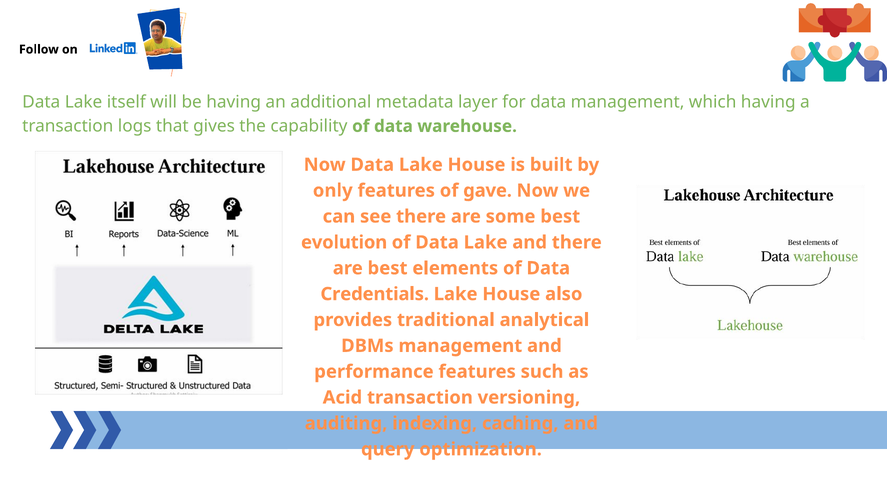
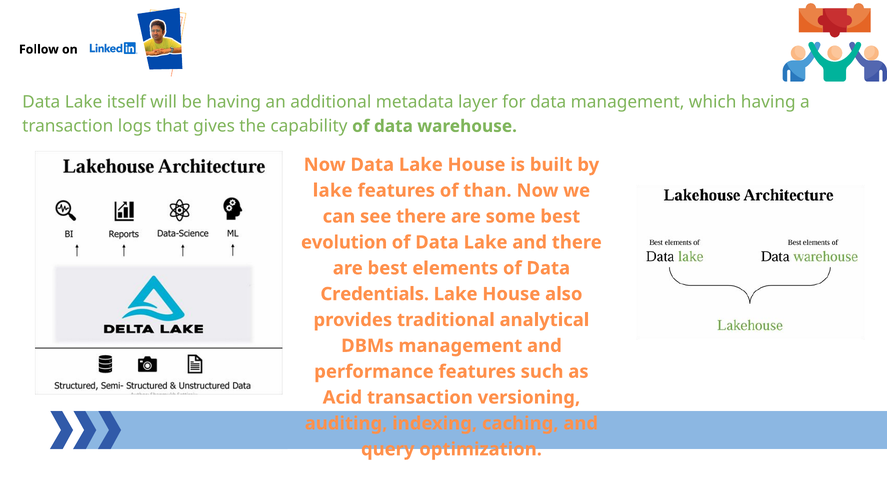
only: only -> lake (333, 191)
gave: gave -> than (487, 191)
